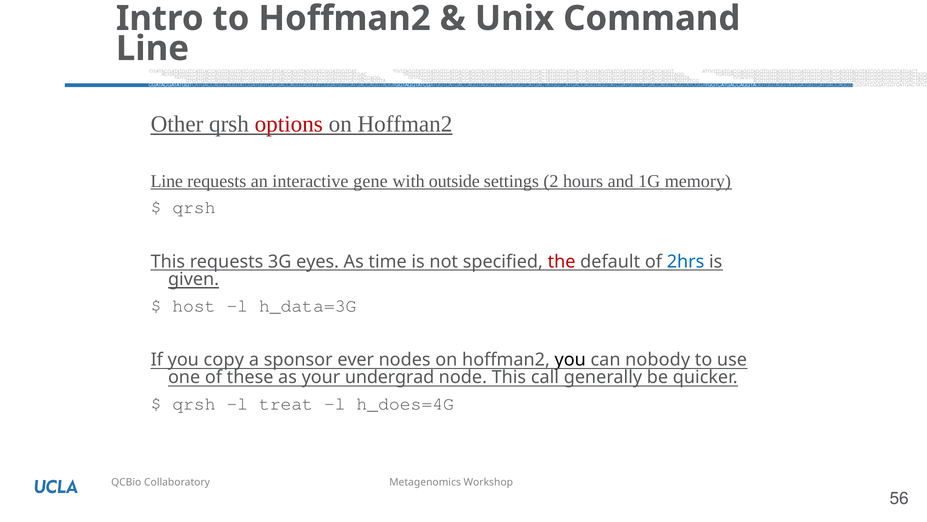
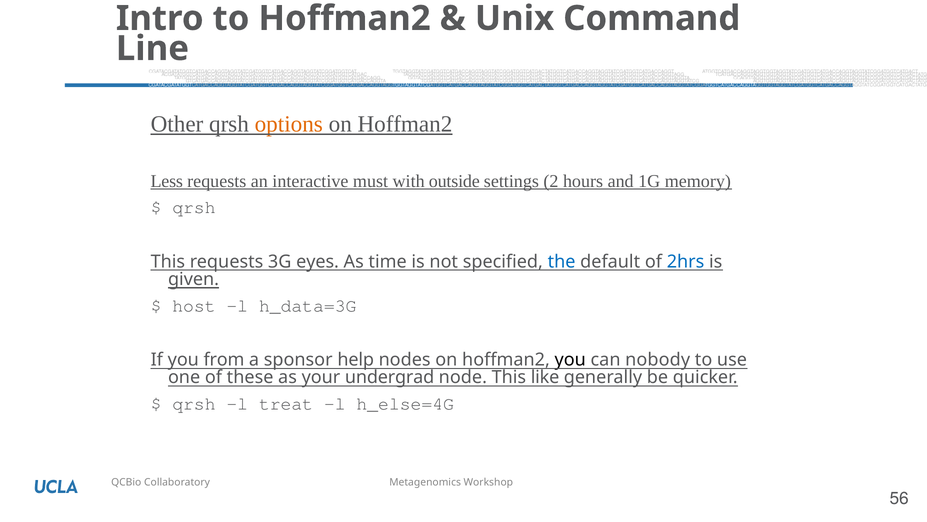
options colour: red -> orange (289, 124)
Line: Line -> Less (167, 181)
gene: gene -> must (371, 181)
the colour: red -> blue (562, 262)
copy: copy -> from (224, 360)
ever: ever -> help (356, 360)
call: call -> like (545, 377)
h_does=4G: h_does=4G -> h_else=4G (405, 403)
